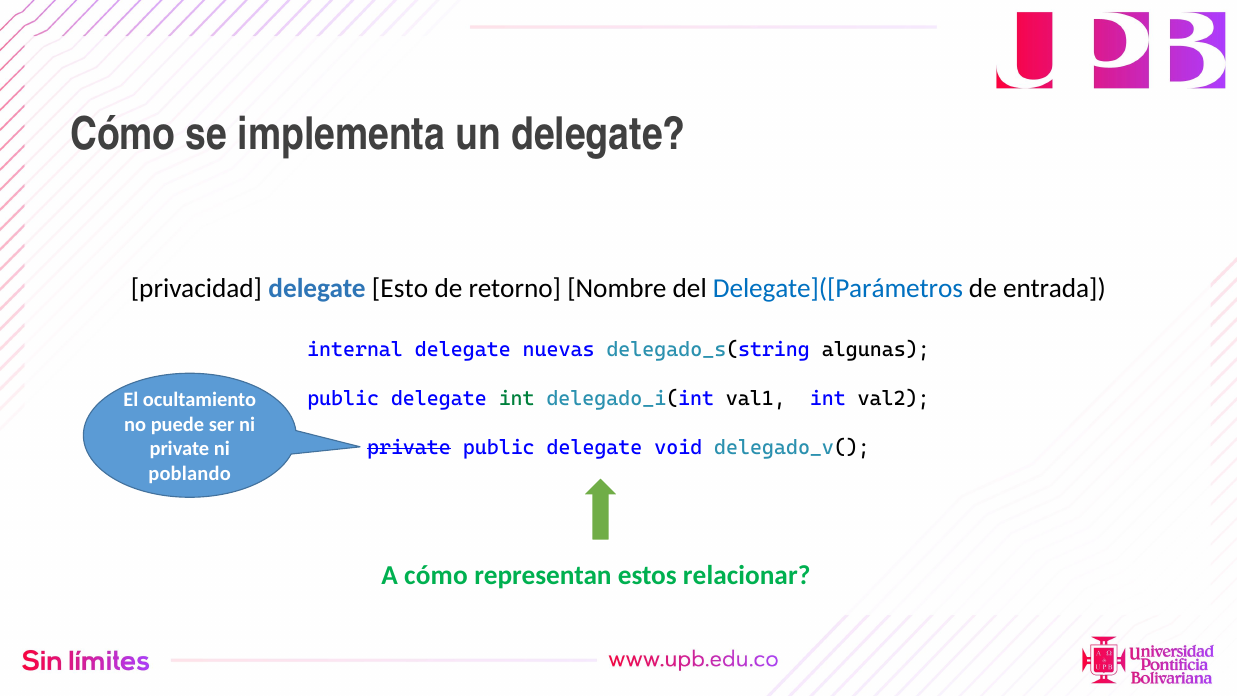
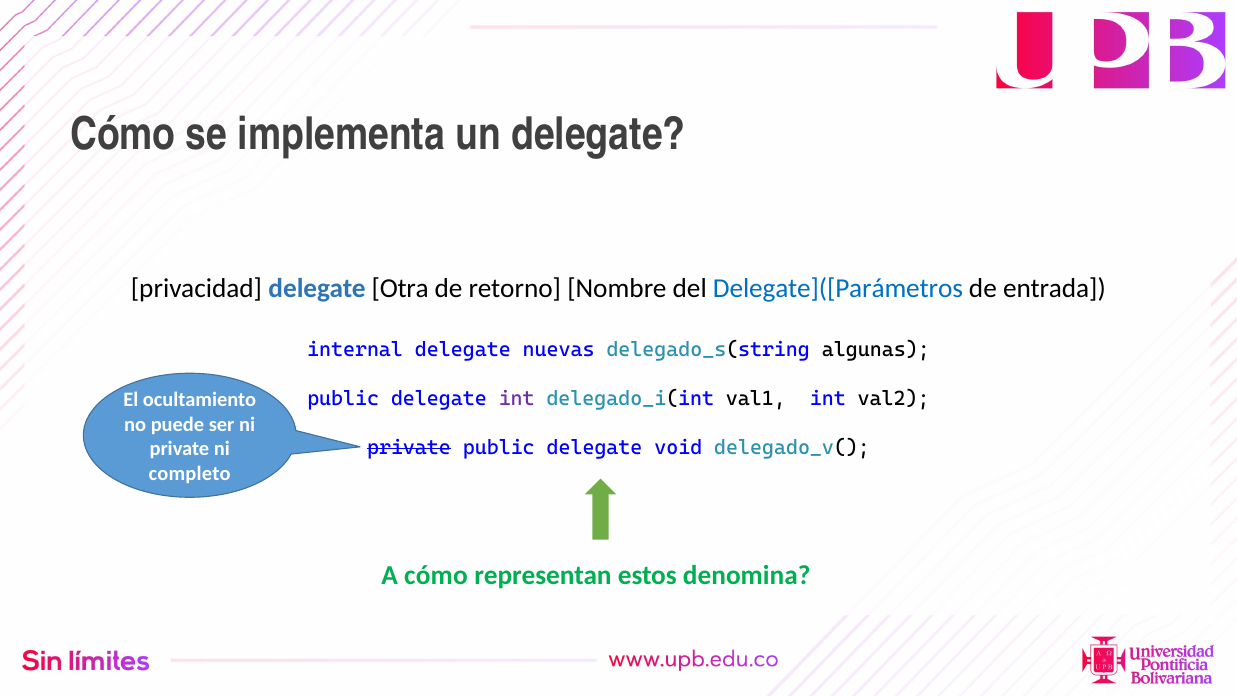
Esto: Esto -> Otra (400, 288)
int colour: green -> purple (517, 398)
poblando: poblando -> completo (190, 473)
relacionar: relacionar -> denomina (747, 575)
